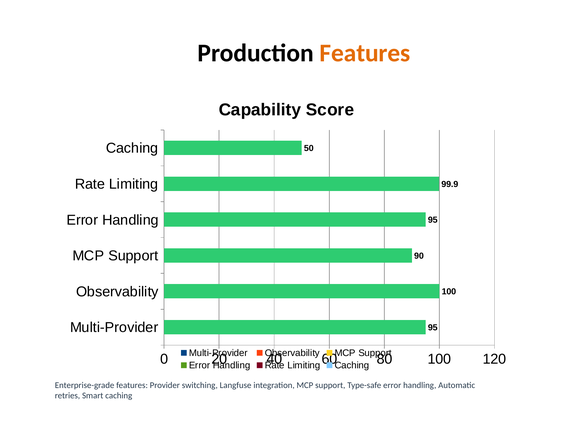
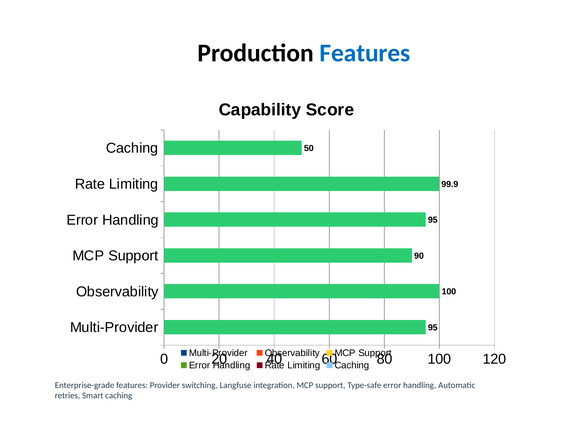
Features colour: orange -> blue (365, 53)
